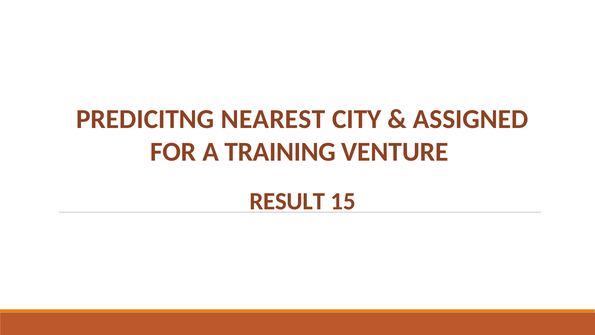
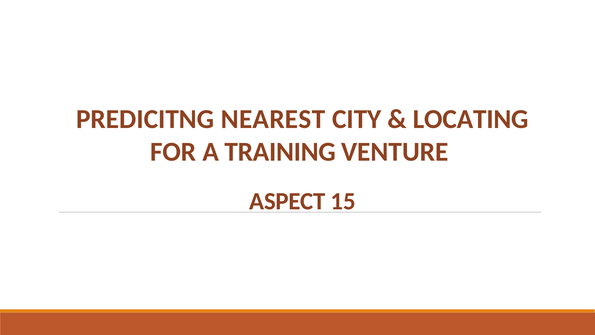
ASSIGNED: ASSIGNED -> LOCATING (471, 119)
RESULT: RESULT -> ASPECT (287, 201)
